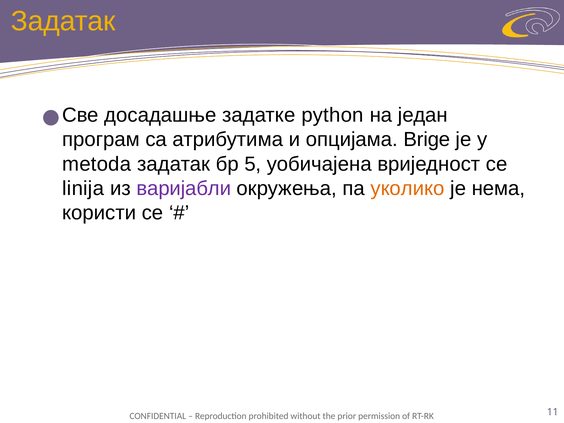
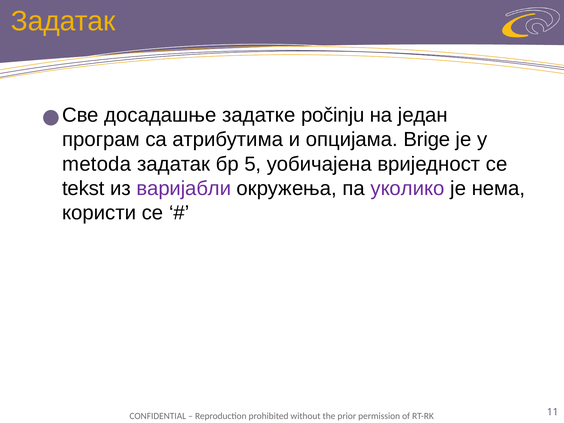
python: python -> počinju (333, 115)
linija: linija -> tekst (83, 188)
уколико colour: orange -> purple (407, 188)
